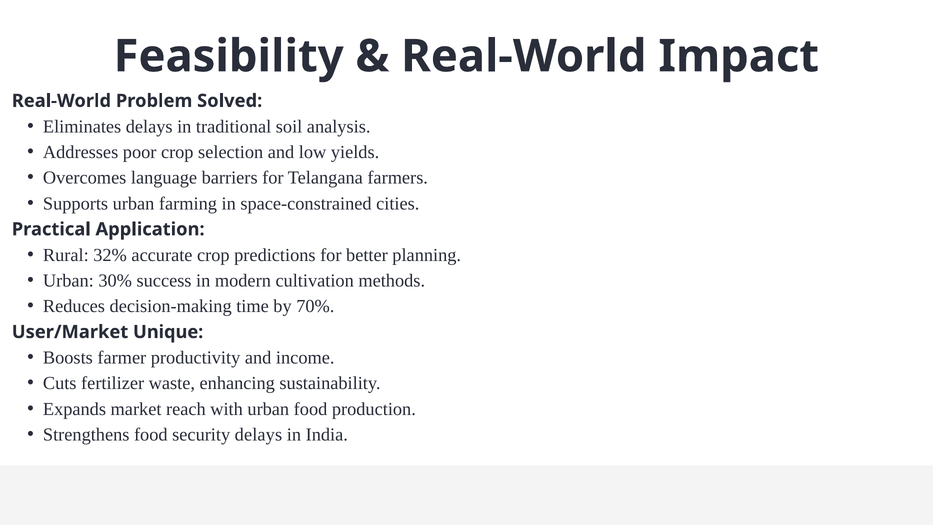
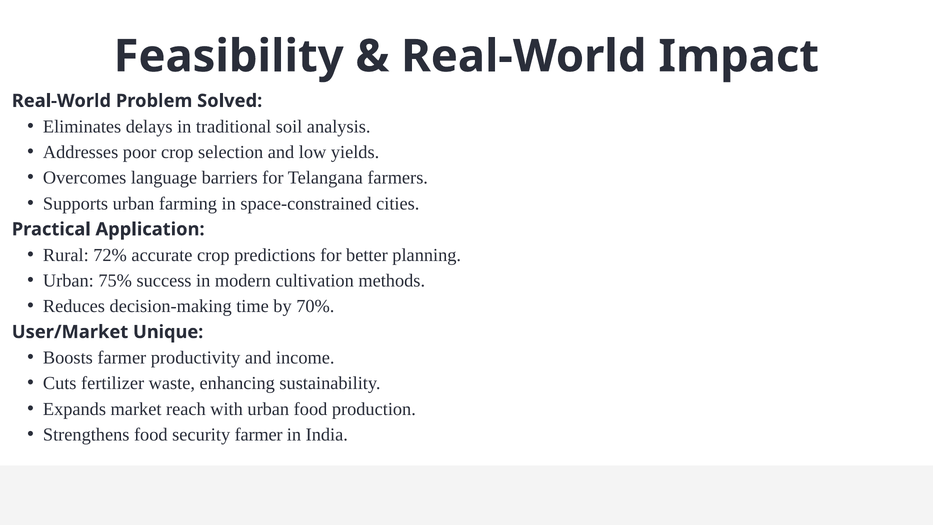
32%: 32% -> 72% (110, 255)
30%: 30% -> 75% (115, 281)
security delays: delays -> farmer (259, 435)
